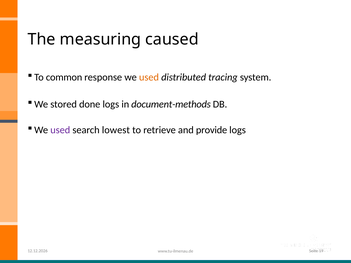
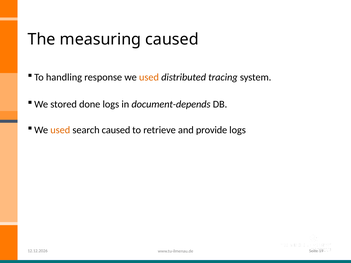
common: common -> handling (64, 77)
document-methods: document-methods -> document-depends (171, 104)
used colour: purple -> orange (60, 130)
search lowest: lowest -> caused (116, 130)
